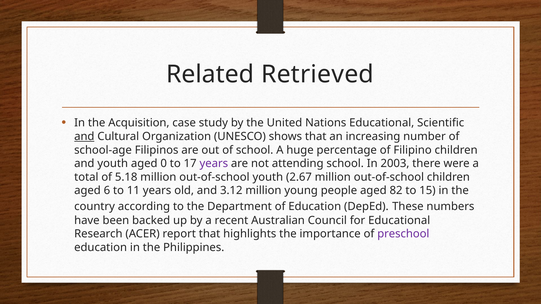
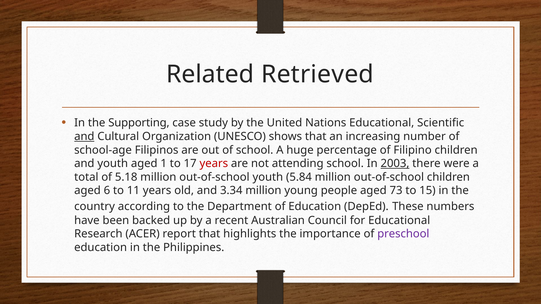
Acquisition: Acquisition -> Supporting (139, 123)
0: 0 -> 1 (164, 164)
years colour: purple -> red (214, 164)
2003 underline: none -> present (395, 164)
2.67: 2.67 -> 5.84 (299, 177)
3.12: 3.12 -> 3.34 (231, 191)
82: 82 -> 73 (396, 191)
